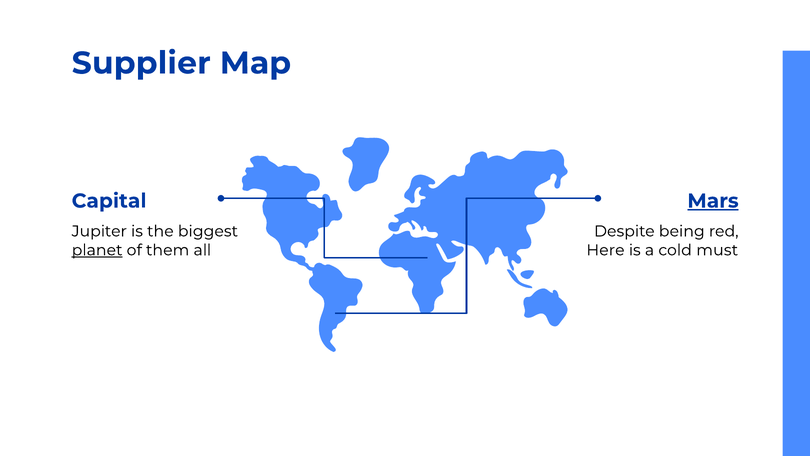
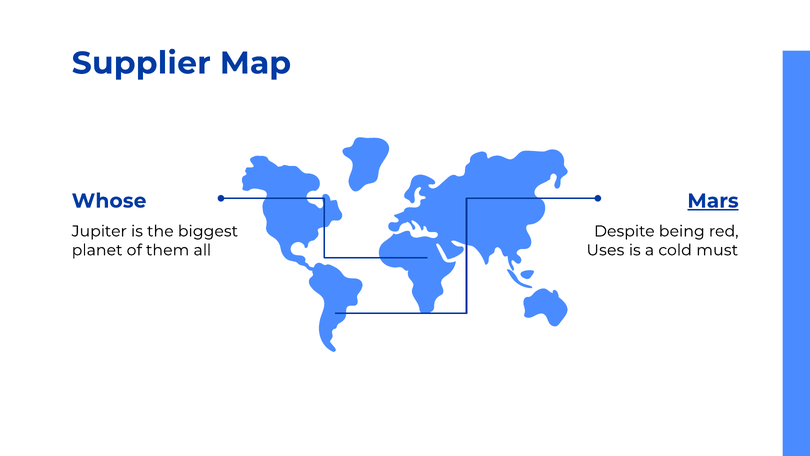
Capital: Capital -> Whose (109, 201)
planet underline: present -> none (97, 250)
Here: Here -> Uses (605, 250)
